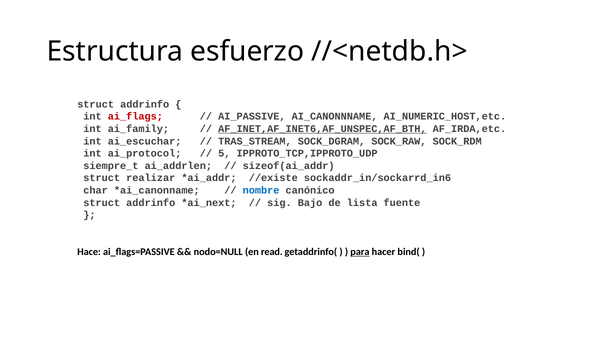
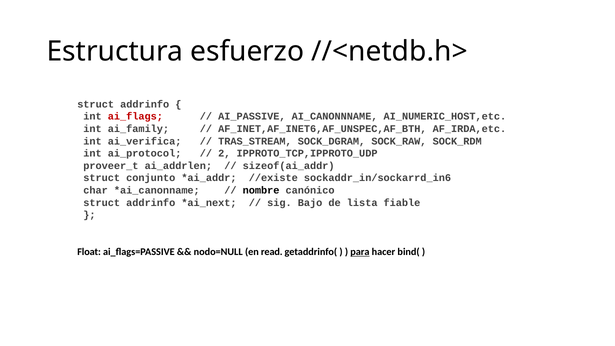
AF_INET,AF_INET6,AF_UNSPEC,AF_BTH underline: present -> none (322, 129)
ai_escuchar: ai_escuchar -> ai_verifica (145, 141)
5: 5 -> 2 (224, 153)
siempre_t: siempre_t -> proveer_t (111, 166)
realizar: realizar -> conjunto (151, 178)
nombre colour: blue -> black (261, 190)
fuente: fuente -> fiable (402, 203)
Hace: Hace -> Float (89, 252)
